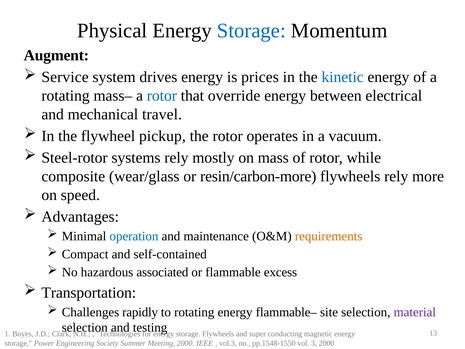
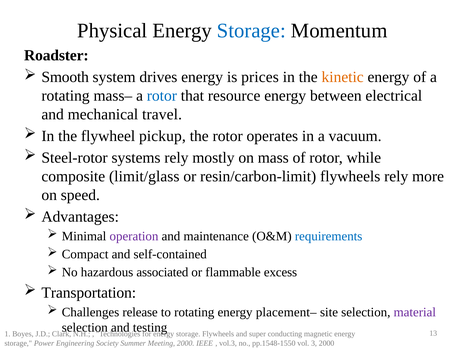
Augment: Augment -> Roadster (56, 55)
Service: Service -> Smooth (65, 77)
kinetic colour: blue -> orange (343, 77)
override: override -> resource (234, 96)
wear/glass: wear/glass -> limit/glass (144, 176)
resin/carbon-more: resin/carbon-more -> resin/carbon-limit (258, 176)
operation colour: blue -> purple (134, 236)
requirements colour: orange -> blue (329, 236)
rapidly: rapidly -> release (140, 312)
flammable–: flammable– -> placement– (286, 312)
